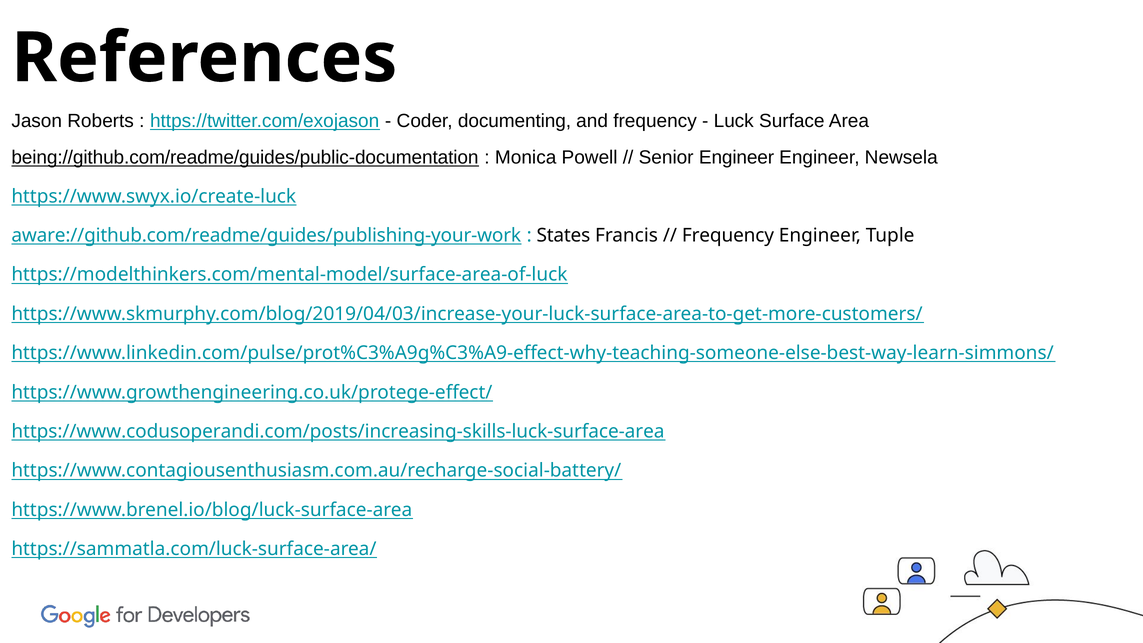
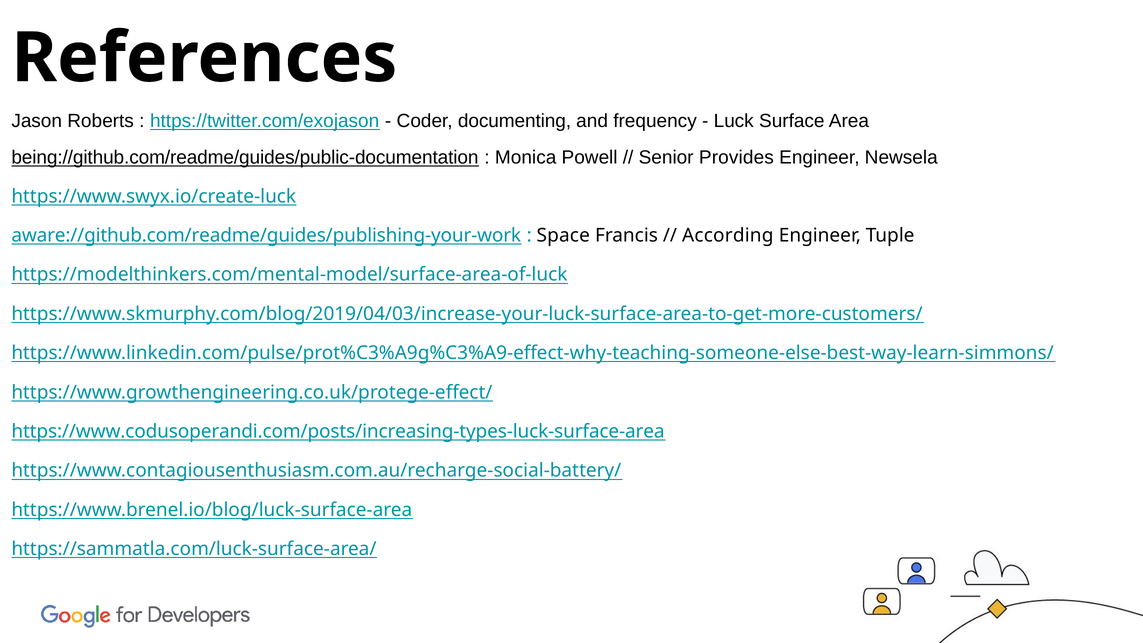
Senior Engineer: Engineer -> Provides (736, 158)
States: States -> Space (563, 235)
Frequency: Frequency -> According (728, 235)
https://www.codusoperandi.com/posts/increasing-skills-luck-surface-area: https://www.codusoperandi.com/posts/increasing-skills-luck-surface-area -> https://www.codusoperandi.com/posts/increasing-types-luck-surface-area (338, 431)
